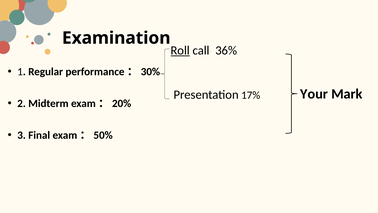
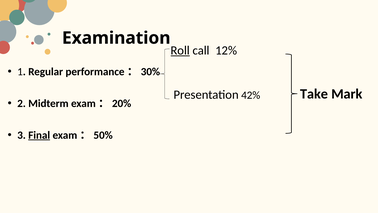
36%: 36% -> 12% (226, 50)
Your: Your -> Take (314, 94)
17%: 17% -> 42% (251, 95)
Final underline: none -> present (39, 135)
